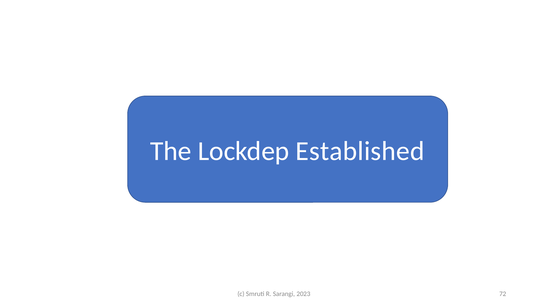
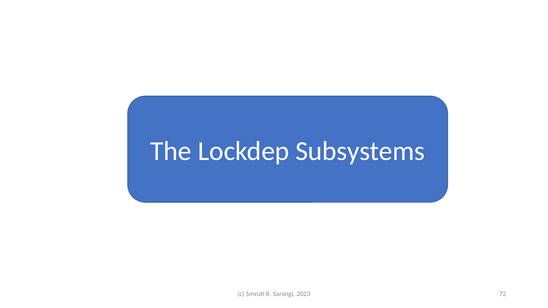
Established: Established -> Subsystems (360, 151)
